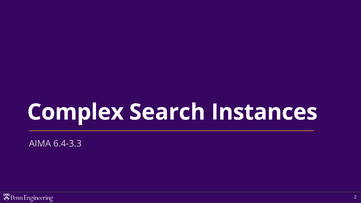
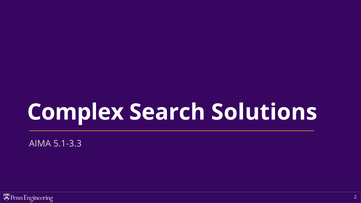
Instances: Instances -> Solutions (264, 112)
6.4-3.3: 6.4-3.3 -> 5.1-3.3 (67, 144)
